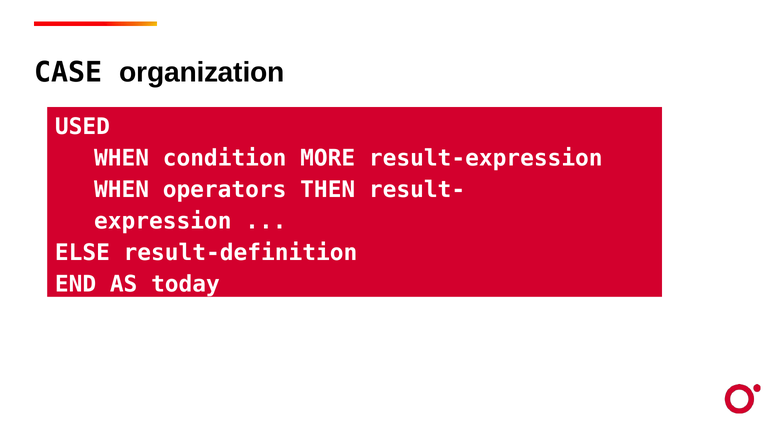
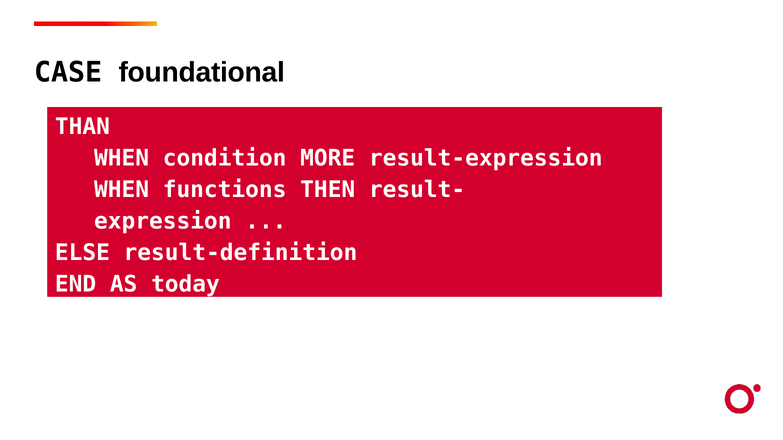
organization: organization -> foundational (202, 72)
USED: USED -> THAN (82, 127)
operators: operators -> functions (225, 190)
